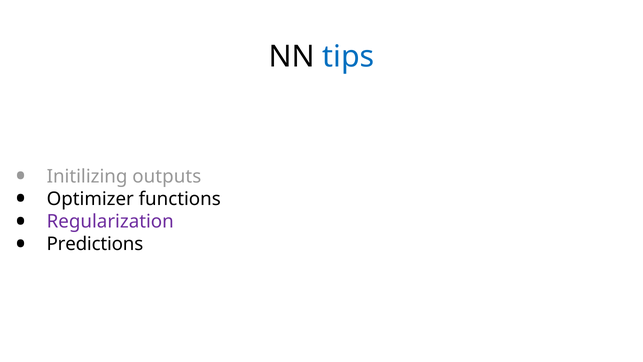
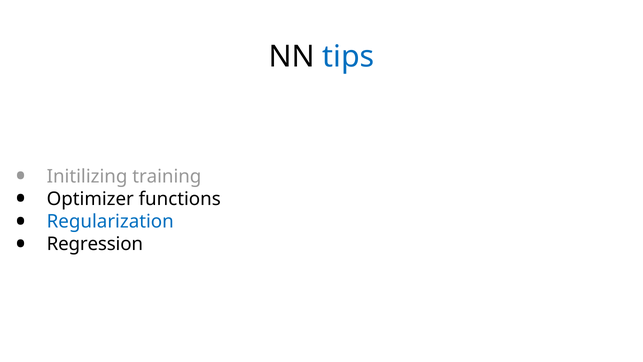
outputs: outputs -> training (167, 176)
Regularization colour: purple -> blue (110, 221)
Predictions: Predictions -> Regression (95, 244)
